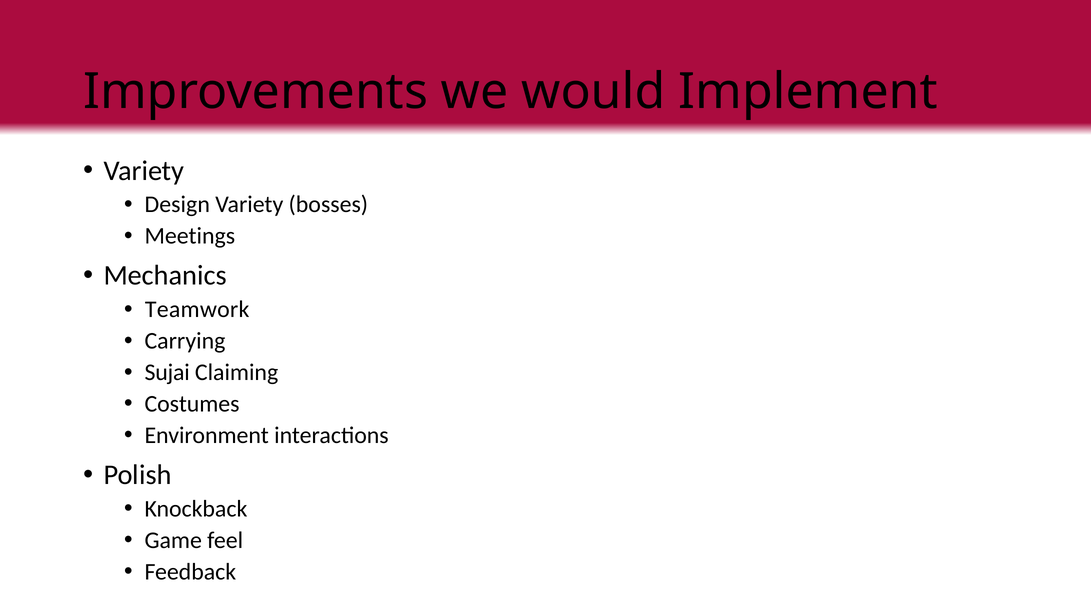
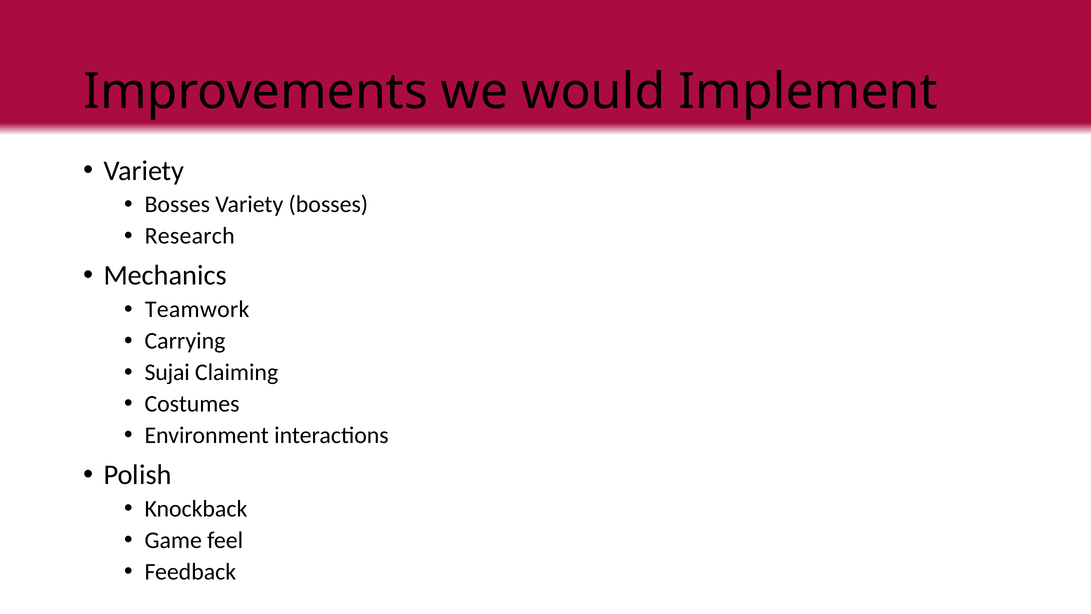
Design: Design -> Bosses (177, 204)
Meetings: Meetings -> Research (190, 236)
